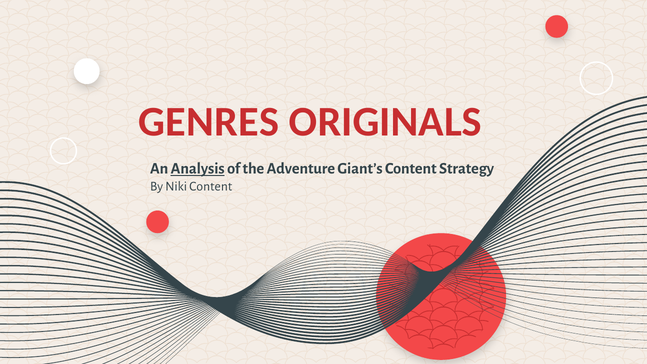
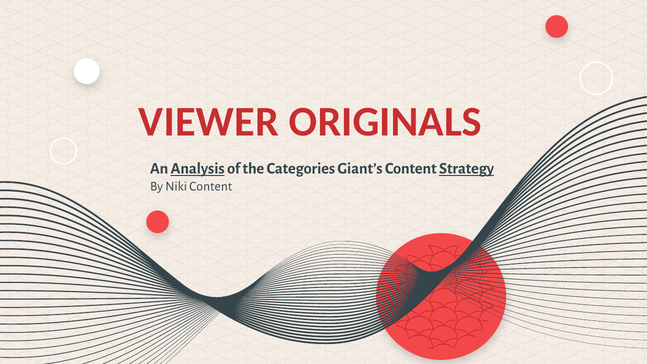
GENRES: GENRES -> VIEWER (209, 122)
Adventure: Adventure -> Categories (301, 169)
Strategy underline: none -> present (467, 169)
